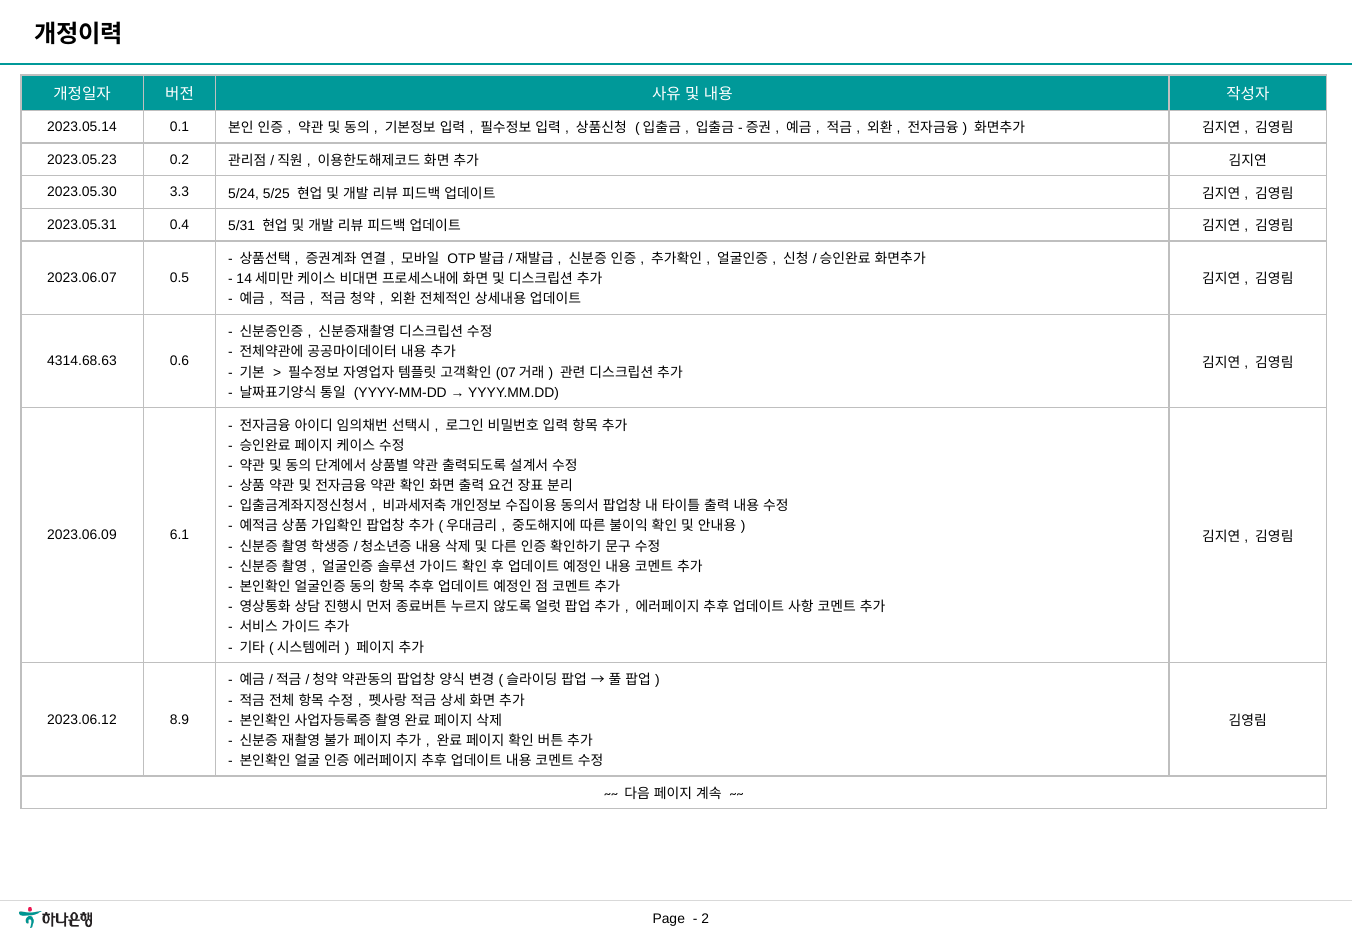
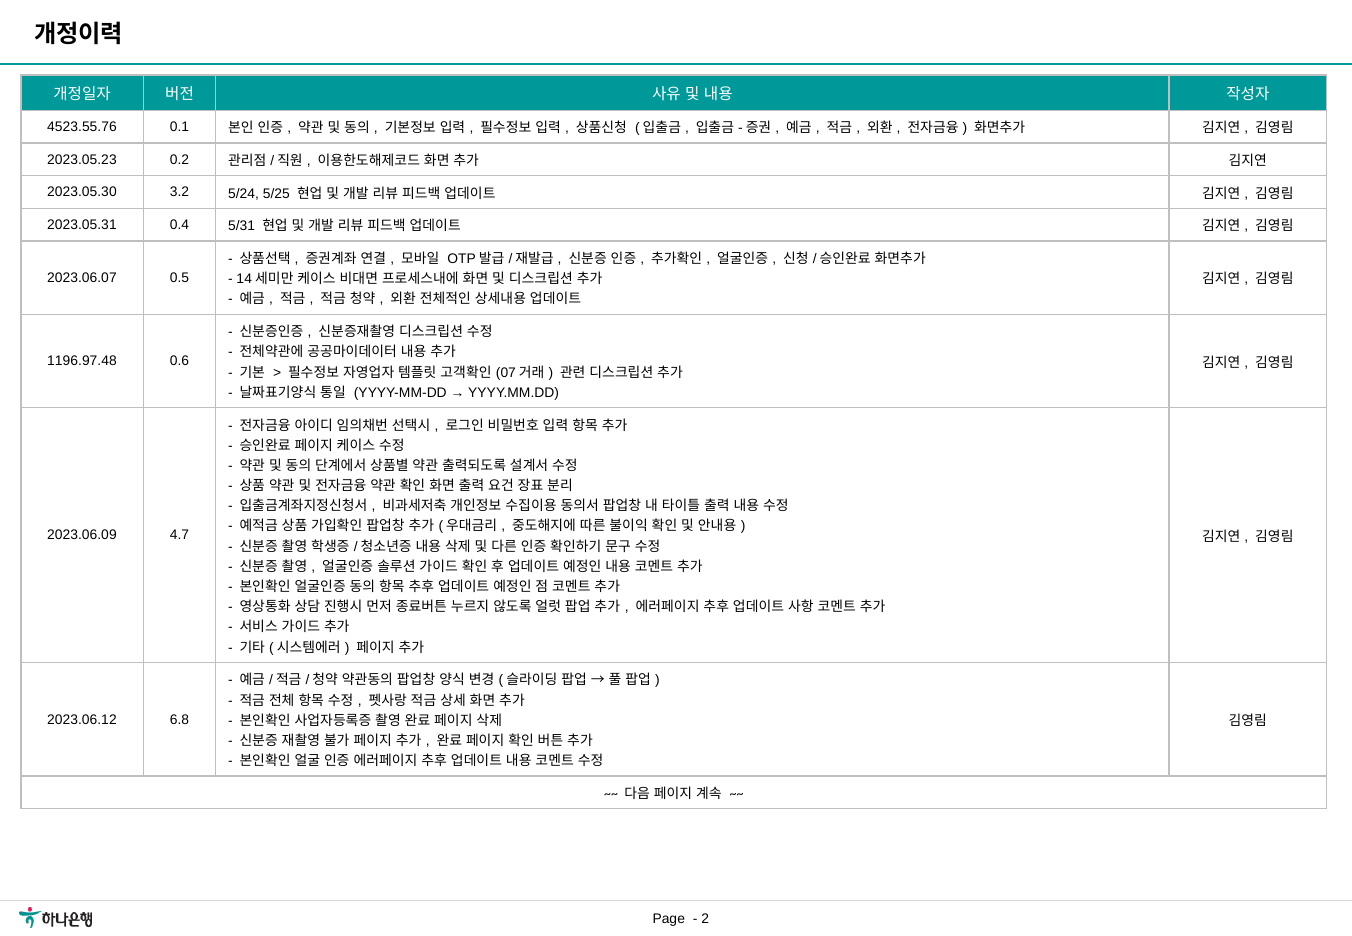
2023.05.14: 2023.05.14 -> 4523.55.76 (82, 127)
3.3: 3.3 -> 3.2 (179, 192)
4314.68.63: 4314.68.63 -> 1196.97.48 (82, 361)
6.1: 6.1 -> 4.7 (179, 535)
8.9: 8.9 -> 6.8 (179, 719)
